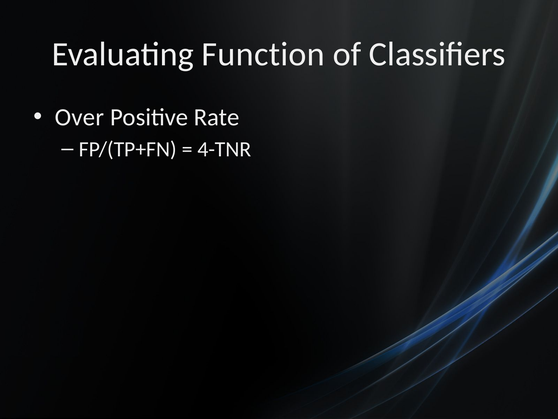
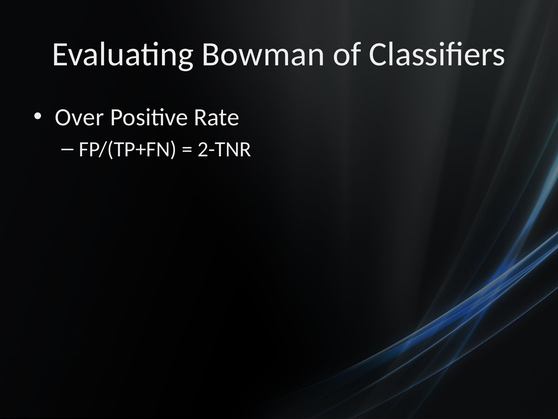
Function: Function -> Bowman (263, 54)
4-TNR: 4-TNR -> 2-TNR (224, 149)
